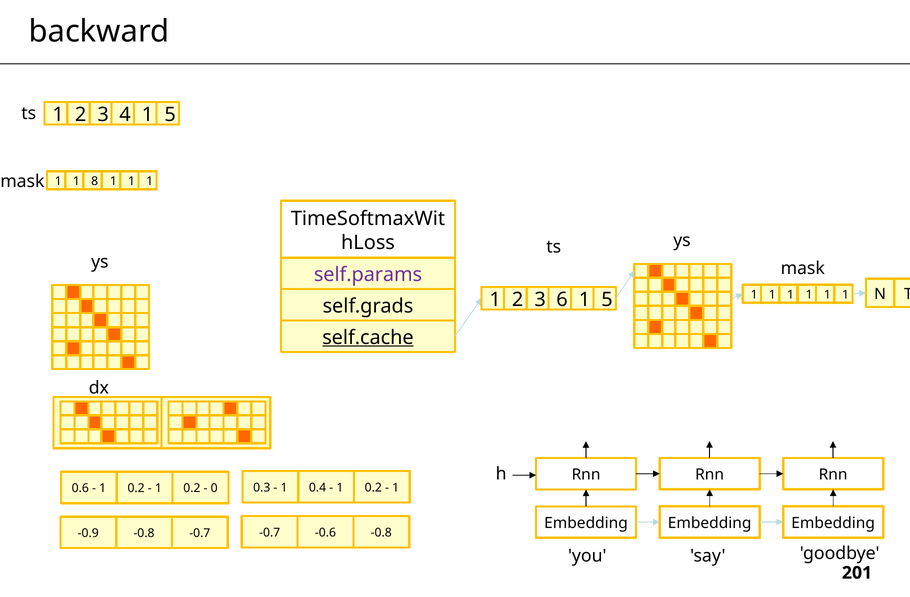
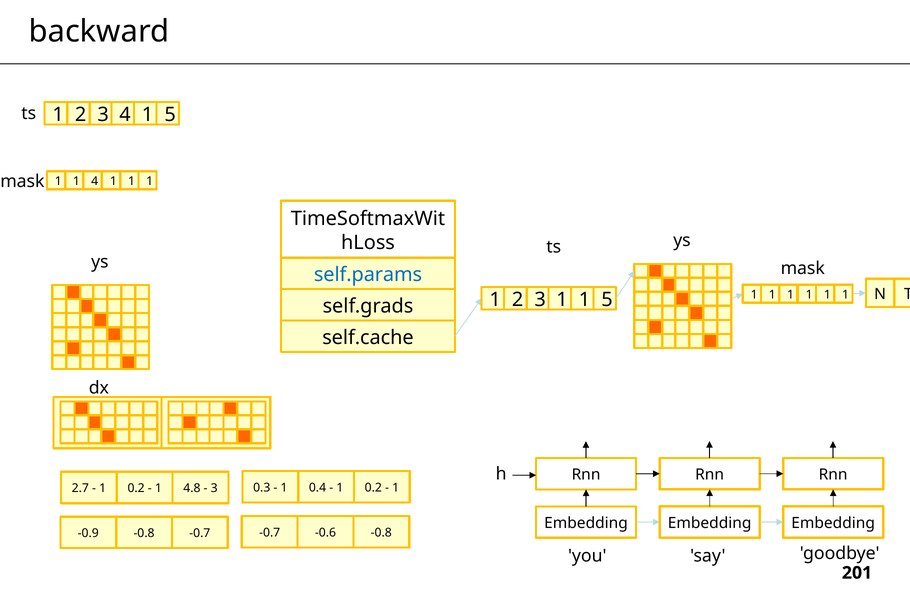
1 8: 8 -> 4 (95, 181)
self.params colour: purple -> blue (368, 275)
3 6: 6 -> 1 (562, 300)
self.cache underline: present -> none (368, 338)
0.6: 0.6 -> 2.7 (80, 489)
0.2: 0.2 -> 4.8 (192, 489)
0: 0 -> 3 (214, 489)
